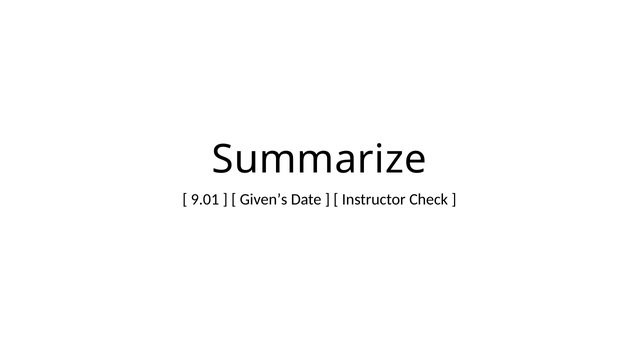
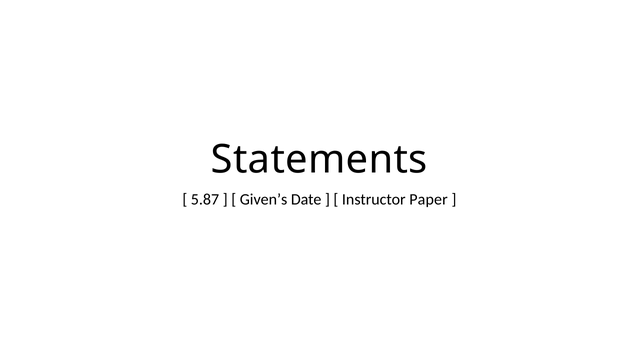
Summarize: Summarize -> Statements (319, 160)
9.01: 9.01 -> 5.87 (205, 200)
Check: Check -> Paper (429, 200)
